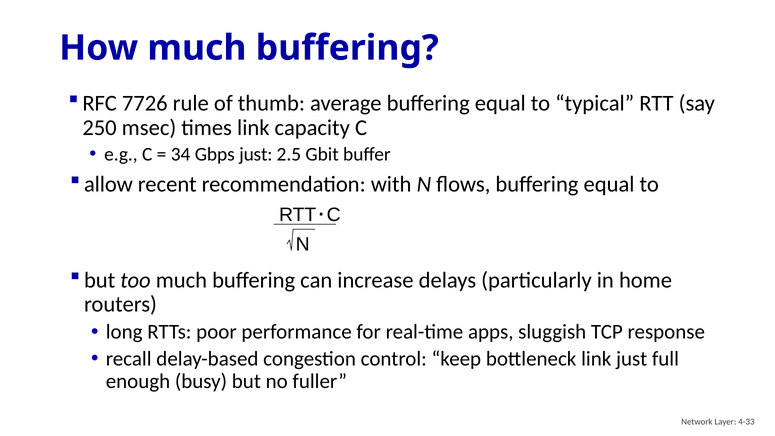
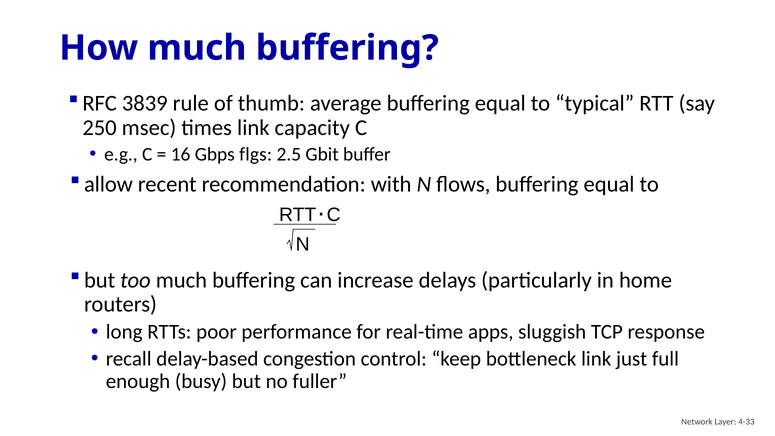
7726: 7726 -> 3839 (145, 103)
34: 34 -> 16 (181, 154)
Gbps just: just -> flgs (256, 154)
